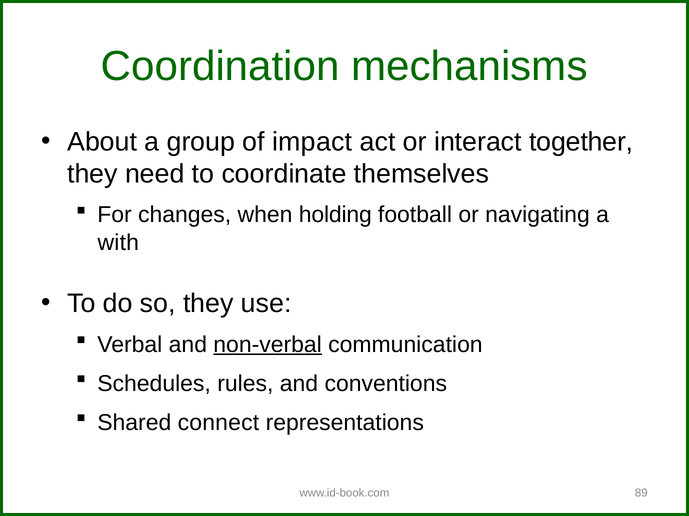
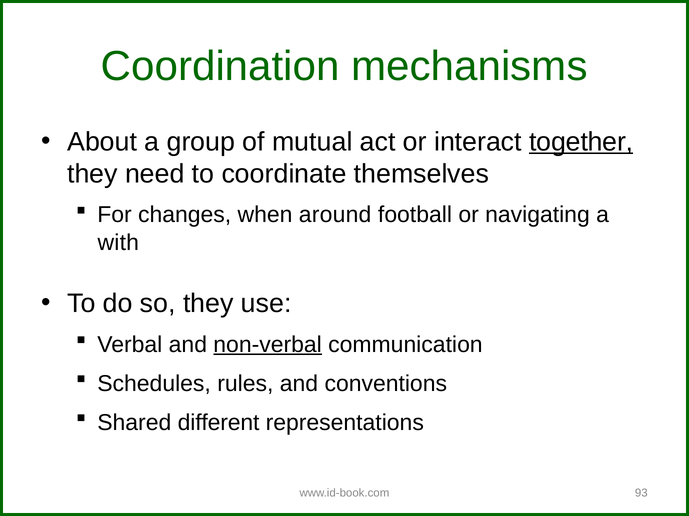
impact: impact -> mutual (312, 142)
together underline: none -> present (581, 142)
holding: holding -> around (335, 215)
connect: connect -> different (219, 423)
89: 89 -> 93 (641, 493)
